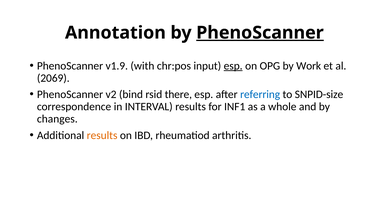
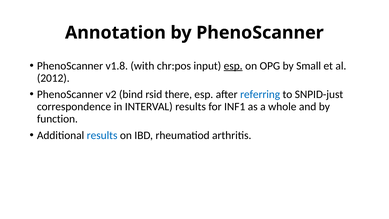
PhenoScanner underline: present -> none (260, 33)
v1.9: v1.9 -> v1.8 (117, 66)
Work: Work -> Small (309, 66)
2069: 2069 -> 2012 (53, 78)
SNPID-size: SNPID-size -> SNPID-just (319, 94)
changes: changes -> function (57, 119)
results colour: orange -> blue (102, 135)
